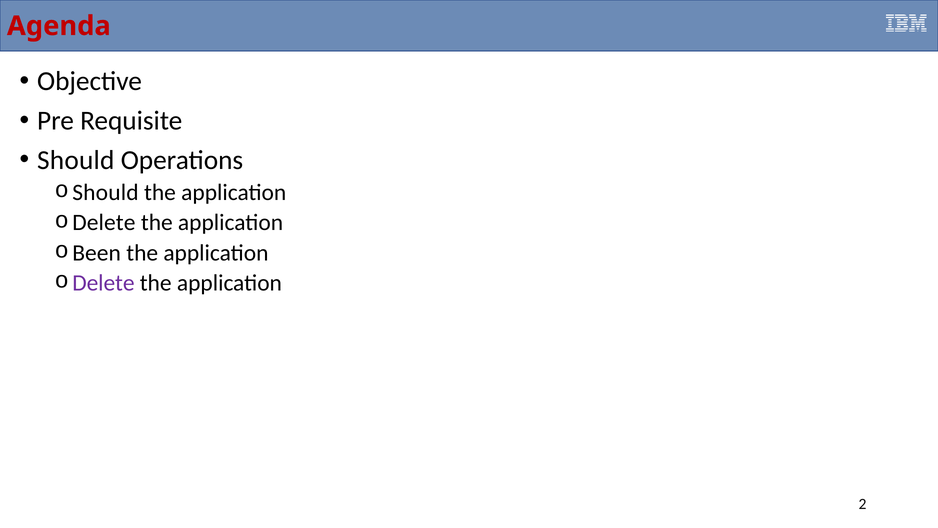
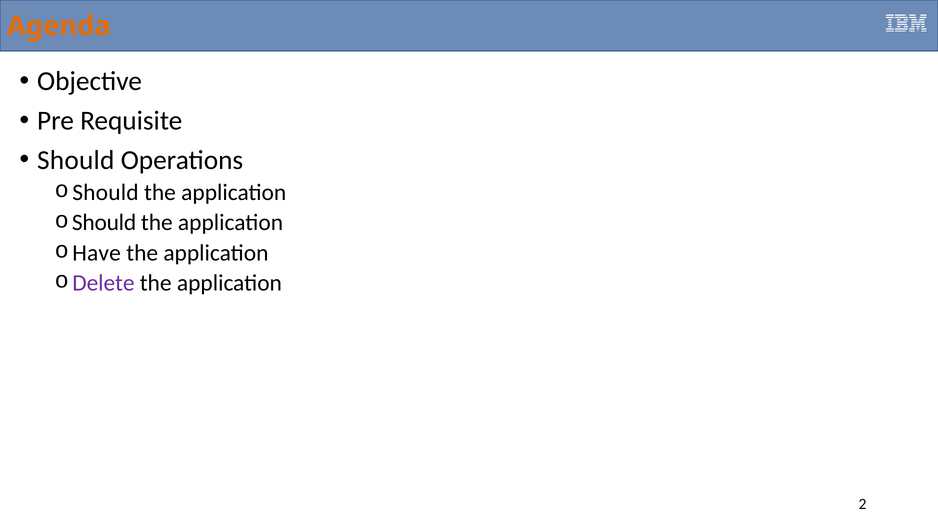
Agenda colour: red -> orange (59, 26)
Delete: Delete -> Should (104, 222)
Been: Been -> Have (97, 253)
